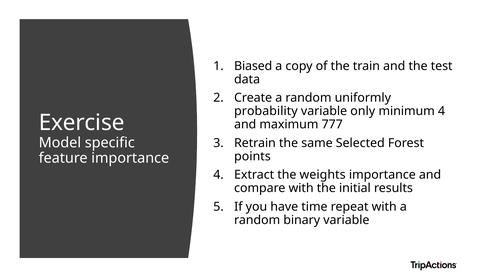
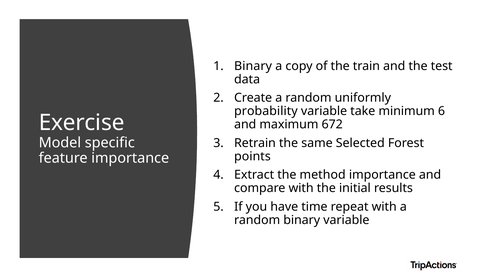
Biased: Biased -> Binary (253, 66)
only: only -> take (363, 111)
minimum 4: 4 -> 6 (441, 111)
777: 777 -> 672 (332, 124)
weights: weights -> method (323, 175)
